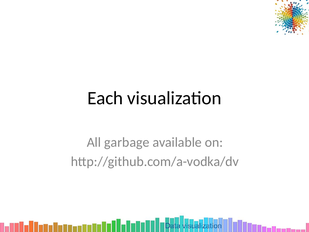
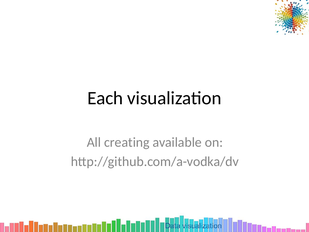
garbage: garbage -> creating (127, 142)
